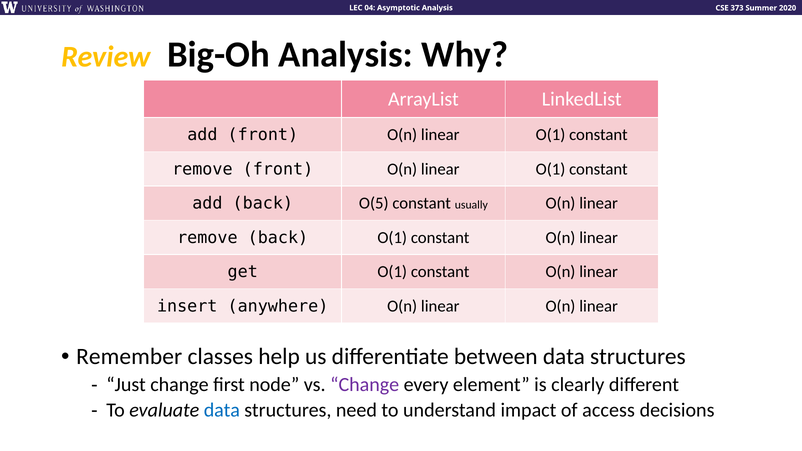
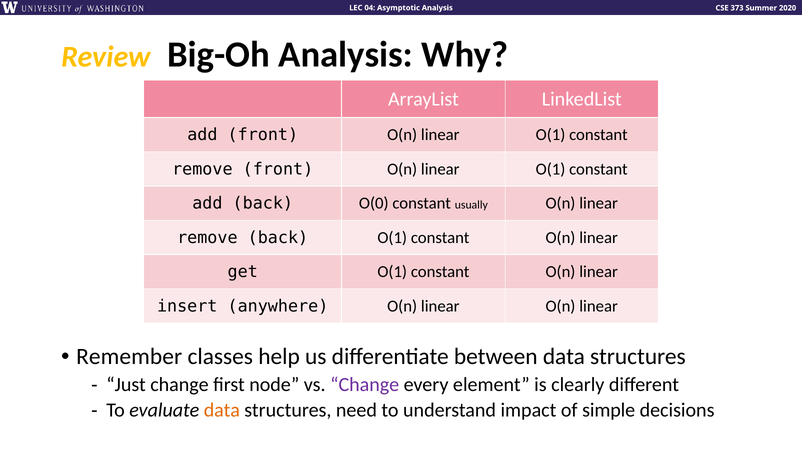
O(5: O(5 -> O(0 (374, 203)
data colour: blue -> orange (222, 410)
access: access -> simple (609, 410)
